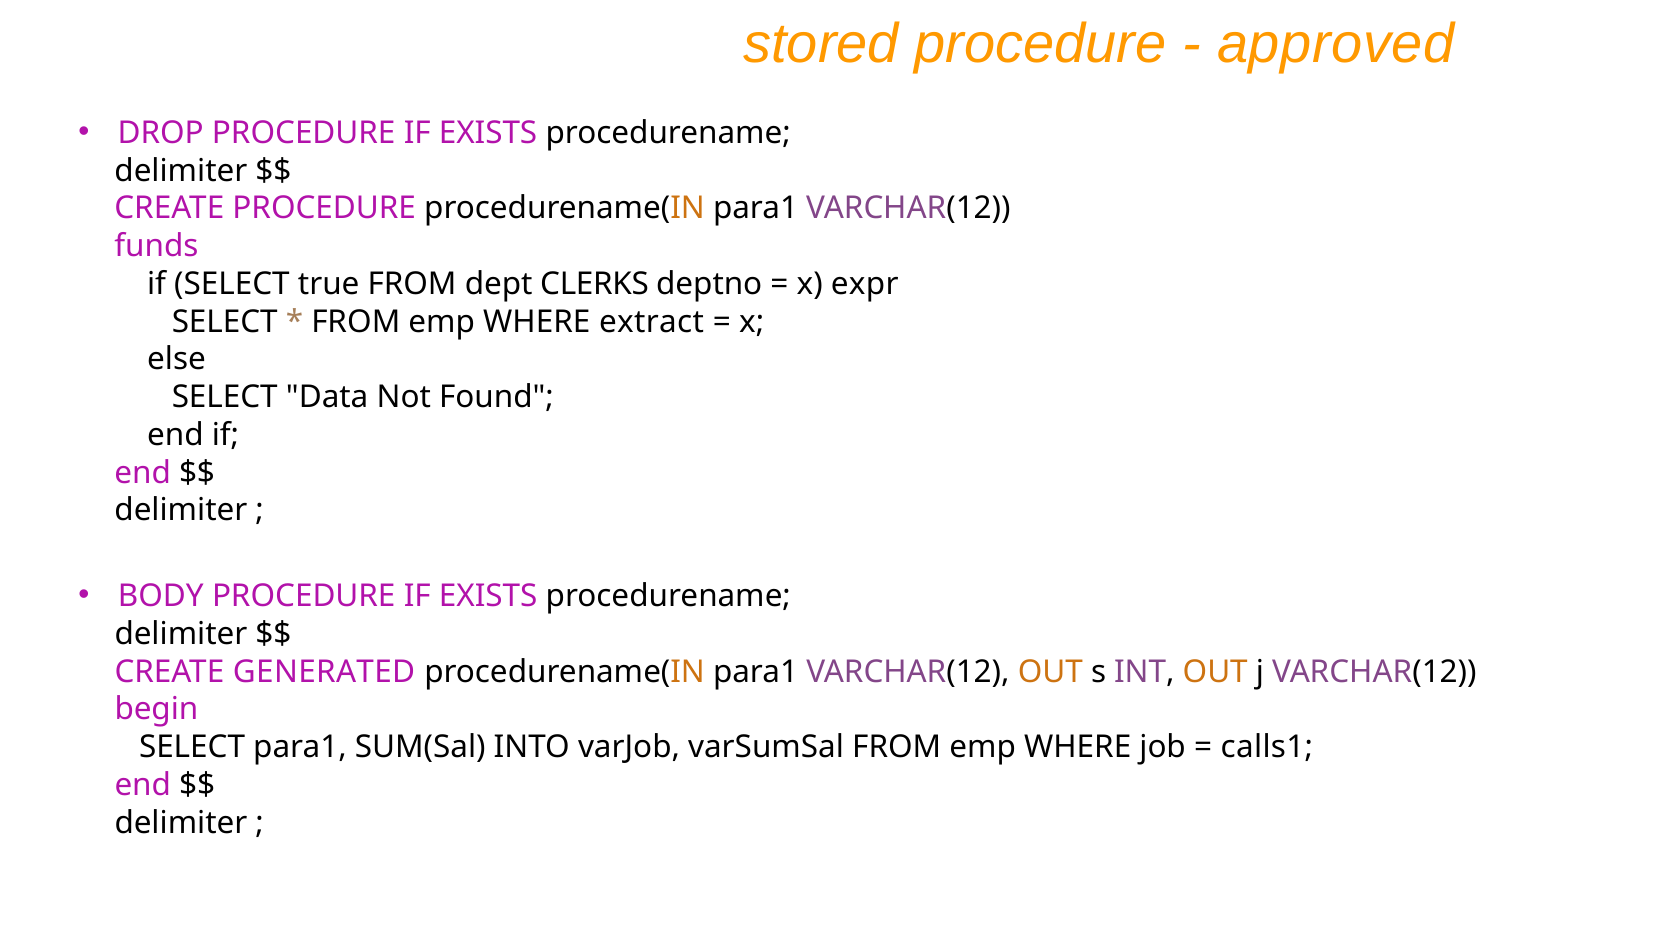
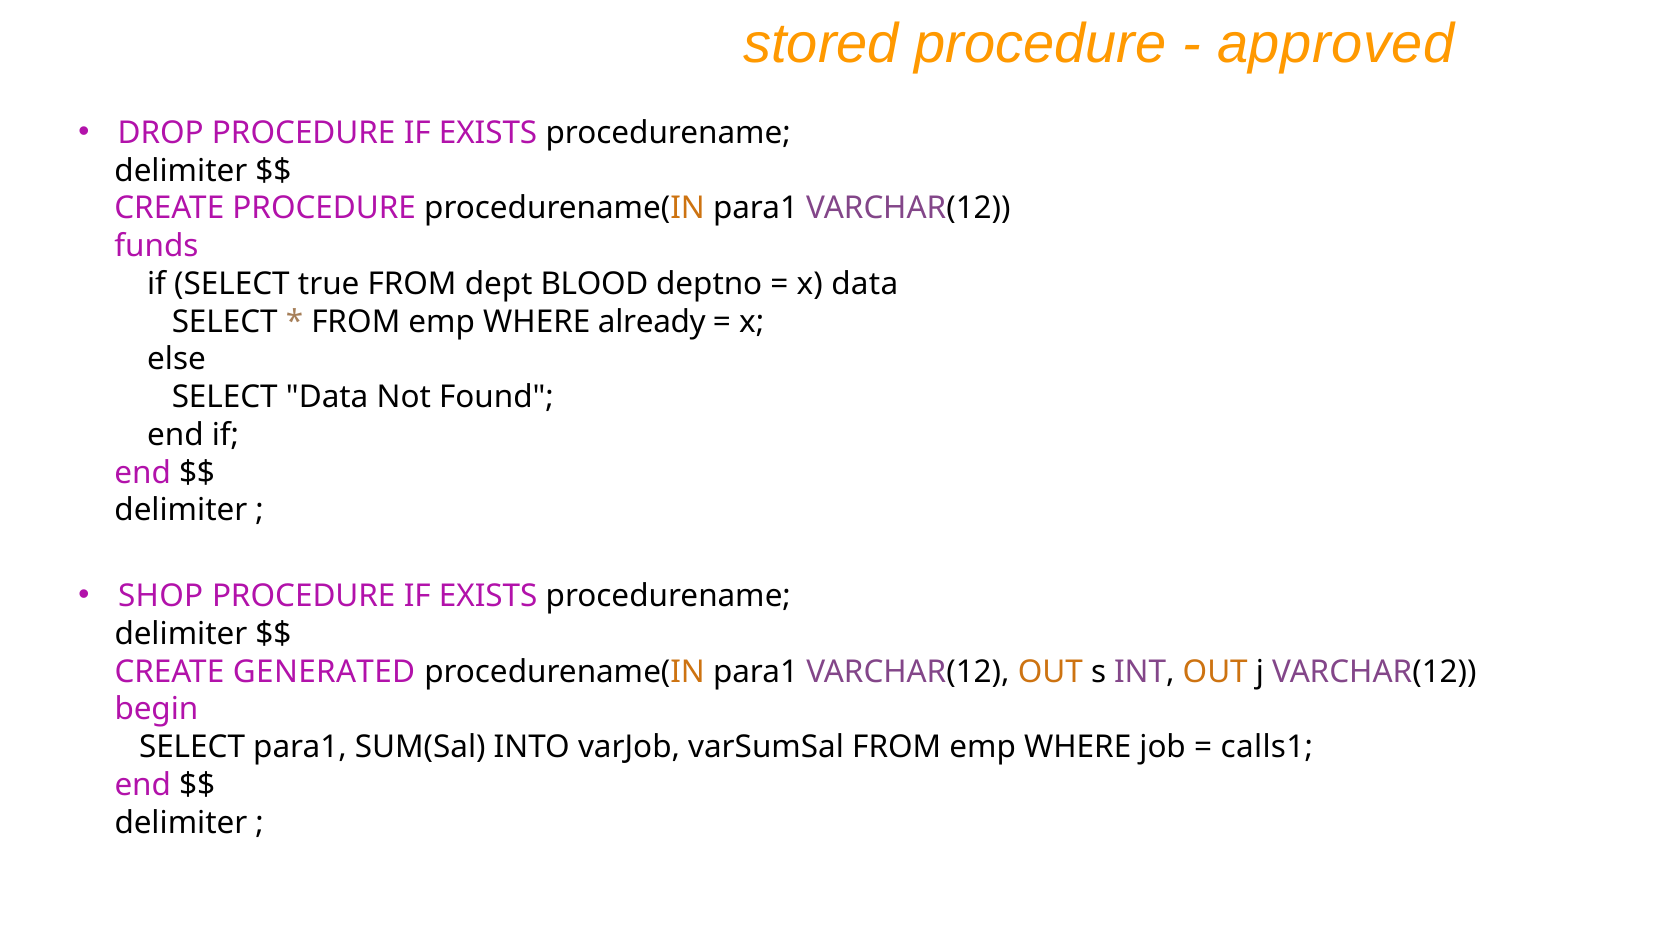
CLERKS: CLERKS -> BLOOD (595, 284)
x expr: expr -> data (865, 284)
extract: extract -> already (652, 322)
BODY: BODY -> SHOP (161, 597)
